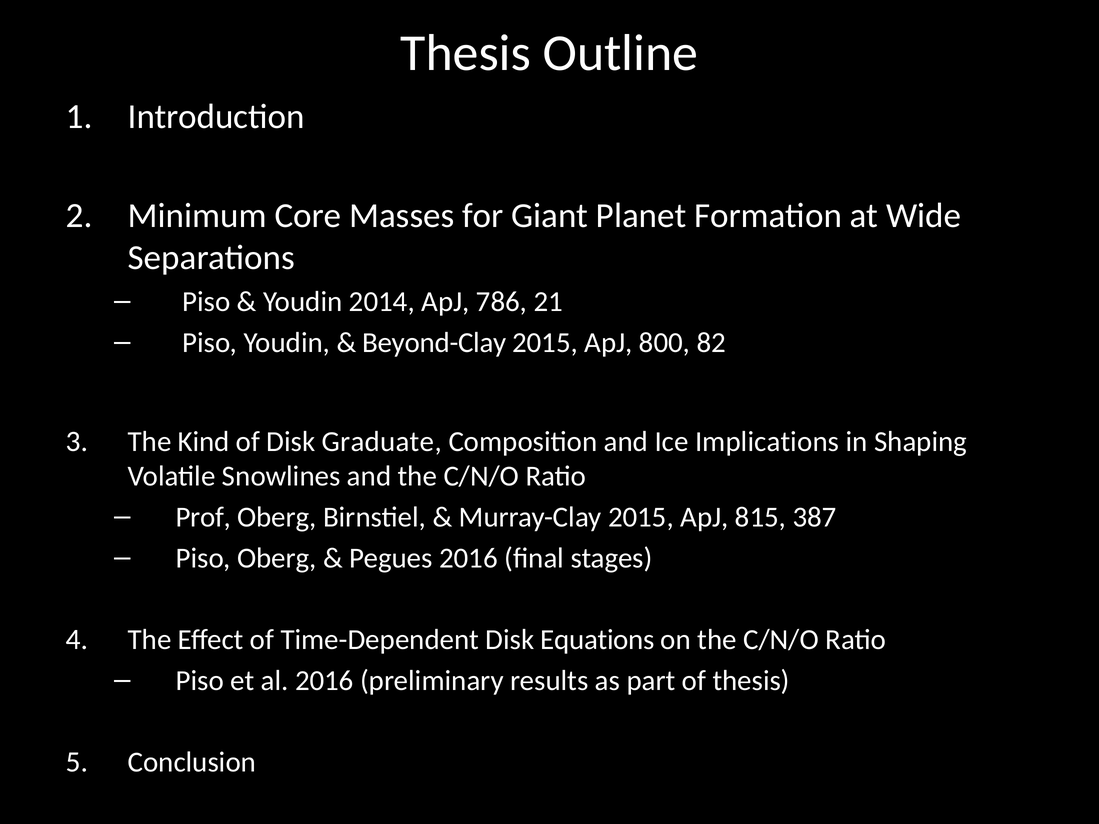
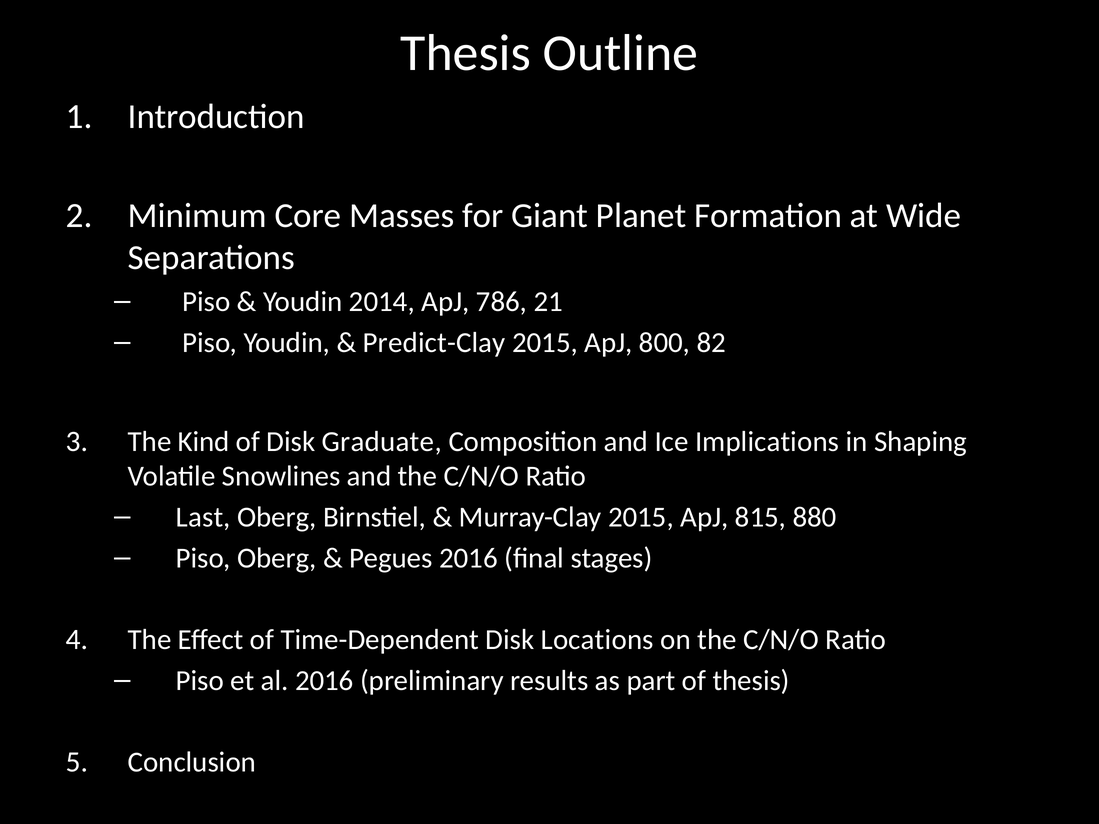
Beyond-Clay: Beyond-Clay -> Predict-Clay (434, 343)
Prof: Prof -> Last (203, 517)
387: 387 -> 880 (815, 517)
Equations: Equations -> Locations (597, 640)
